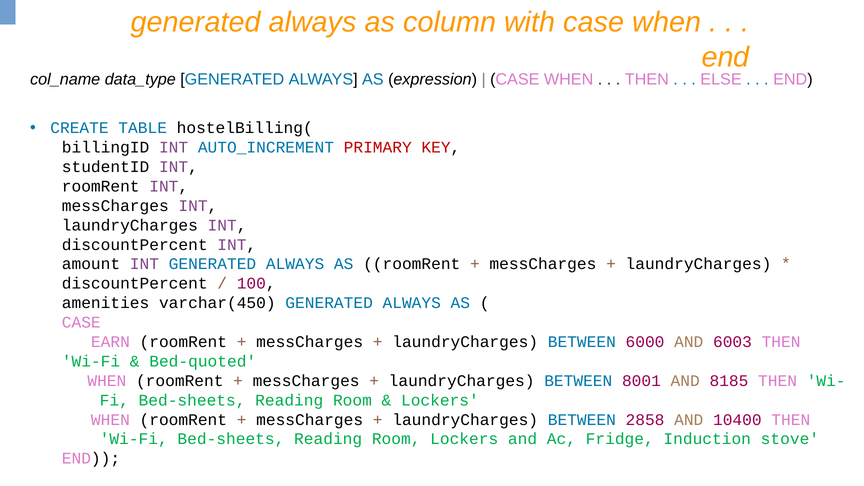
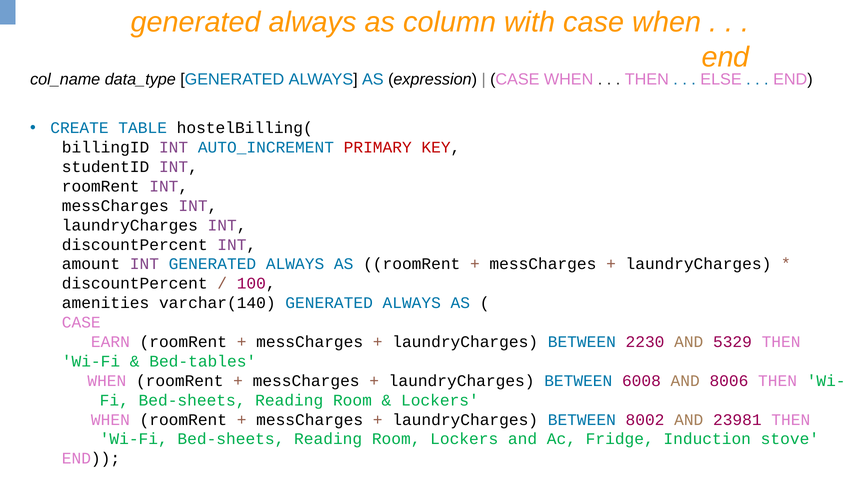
varchar(450: varchar(450 -> varchar(140 (217, 303)
6000: 6000 -> 2230 (645, 342)
6003: 6003 -> 5329 (732, 342)
Bed-quoted: Bed-quoted -> Bed-tables (203, 361)
8001: 8001 -> 6008 (641, 381)
8185: 8185 -> 8006 (729, 381)
2858: 2858 -> 8002 (645, 420)
10400: 10400 -> 23981 (737, 420)
